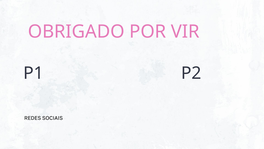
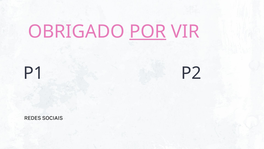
POR underline: none -> present (148, 31)
